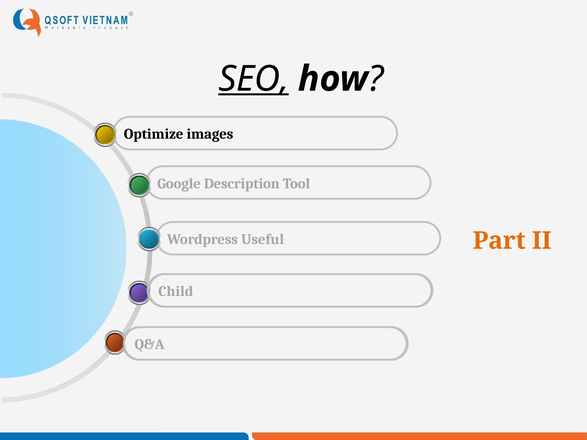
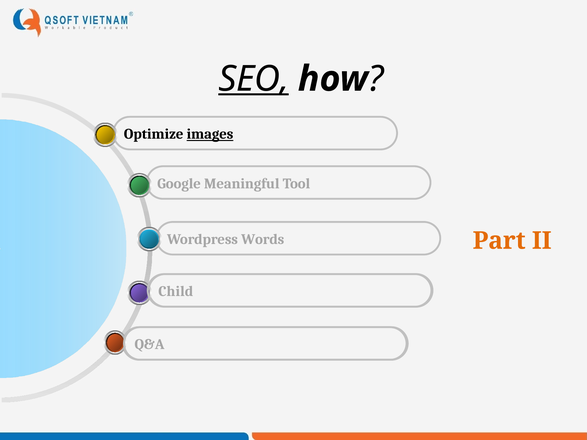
images underline: none -> present (210, 134)
Description: Description -> Meaningful (242, 184)
Useful: Useful -> Words (263, 239)
